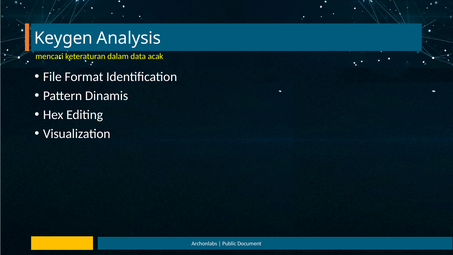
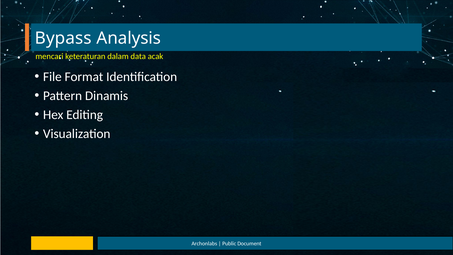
Keygen: Keygen -> Bypass (63, 38)
